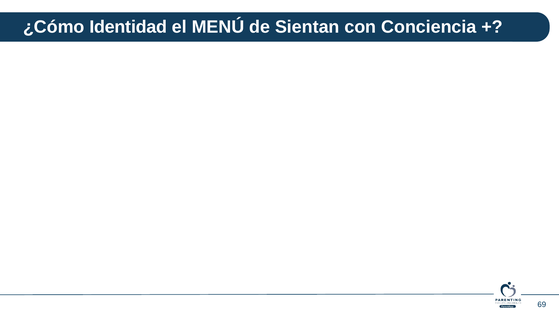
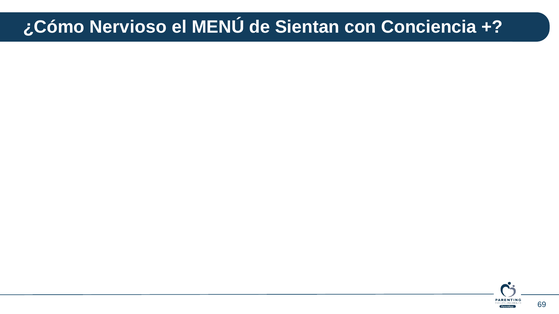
Identidad: Identidad -> Nervioso (128, 27)
